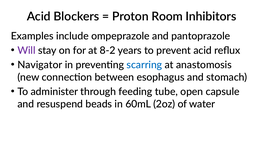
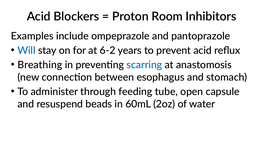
Will colour: purple -> blue (26, 50)
8-2: 8-2 -> 6-2 (108, 50)
Navigator: Navigator -> Breathing (40, 65)
